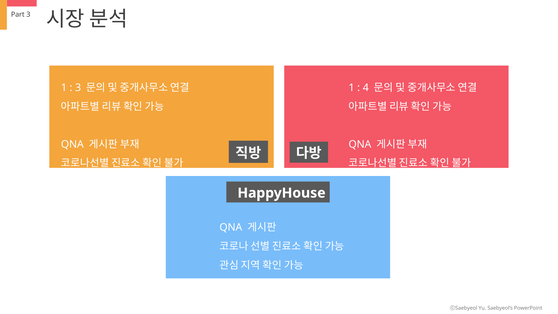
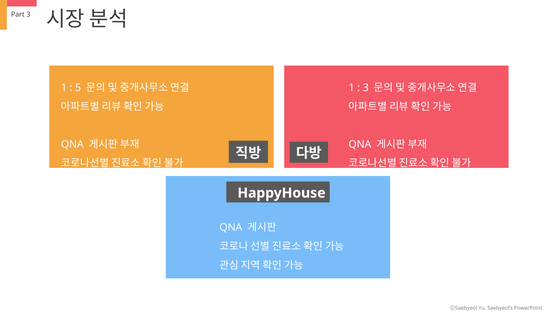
3: 3 -> 5 (78, 88)
4: 4 -> 3 (366, 88)
